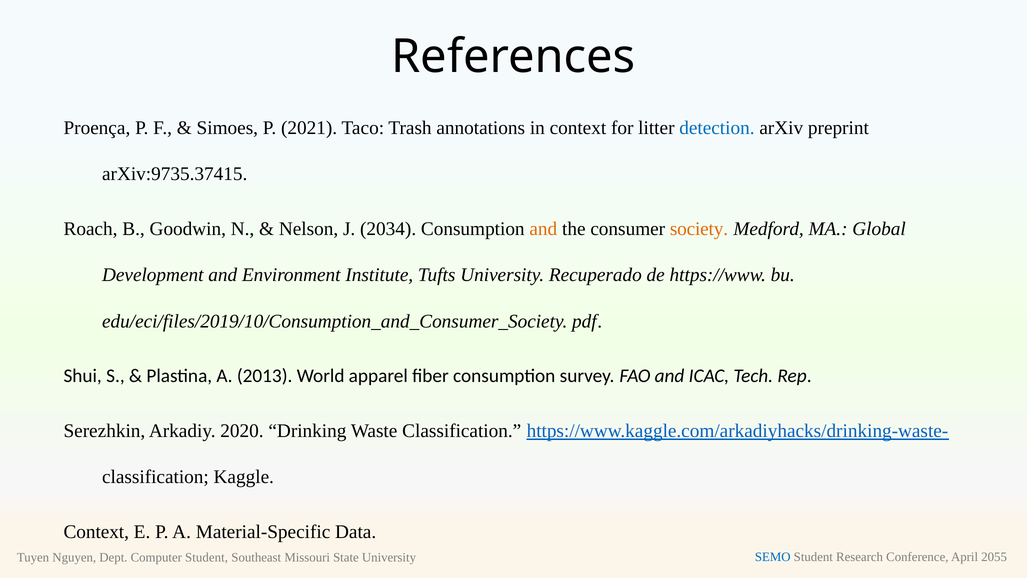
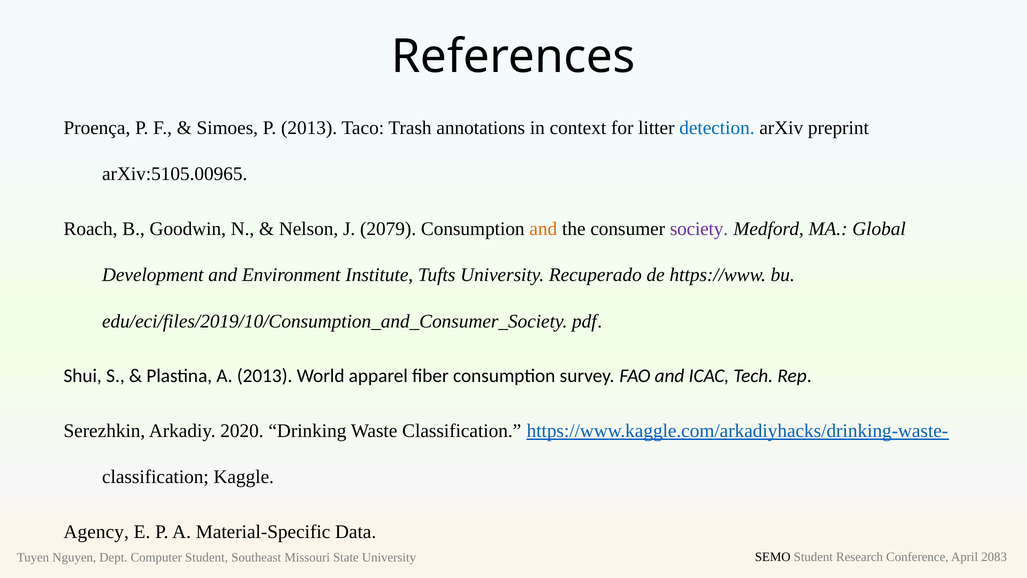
P 2021: 2021 -> 2013 (309, 128)
arXiv:9735.37415: arXiv:9735.37415 -> arXiv:5105.00965 (175, 174)
2034: 2034 -> 2079 (388, 229)
society colour: orange -> purple (699, 229)
Context: Context -> Agency (96, 532)
SEMO colour: blue -> black (773, 557)
2055: 2055 -> 2083 (994, 557)
